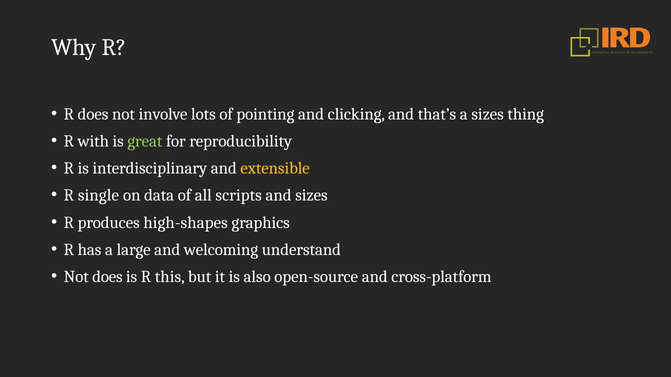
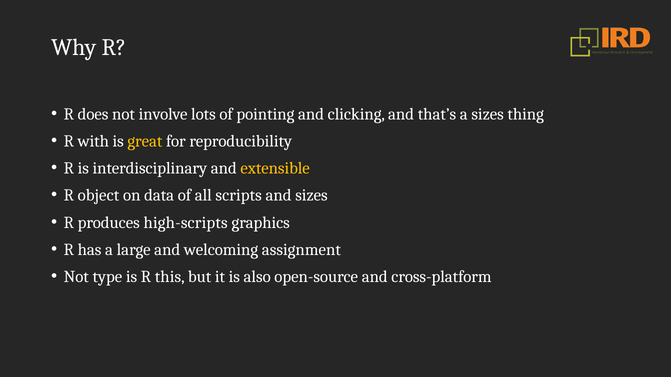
great colour: light green -> yellow (145, 141)
single: single -> object (98, 196)
high-shapes: high-shapes -> high-scripts (186, 223)
understand: understand -> assignment (301, 250)
Not does: does -> type (107, 277)
